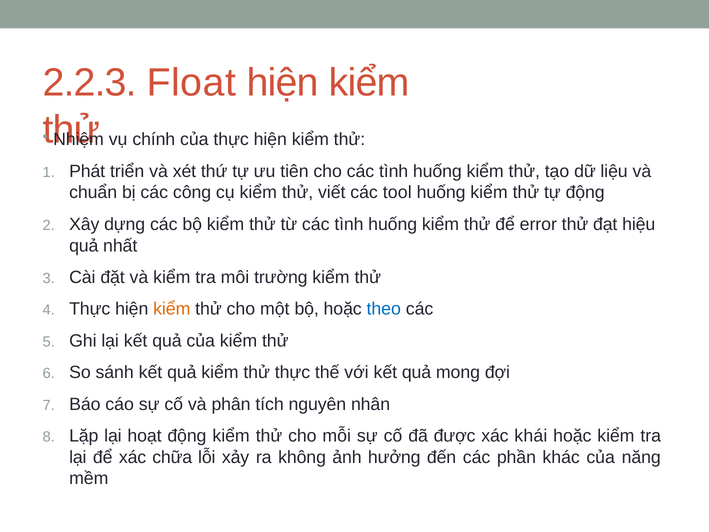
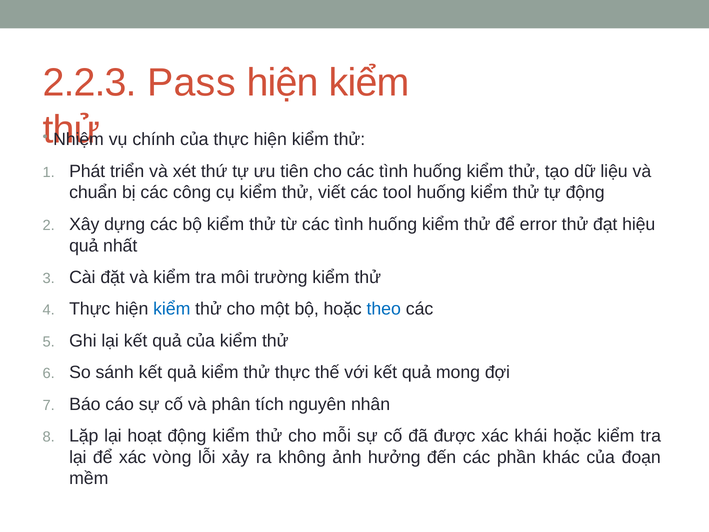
Float: Float -> Pass (191, 83)
kiểm colour: orange -> blue (172, 309)
chữa: chữa -> vòng (172, 457)
năng: năng -> đoạn (641, 457)
